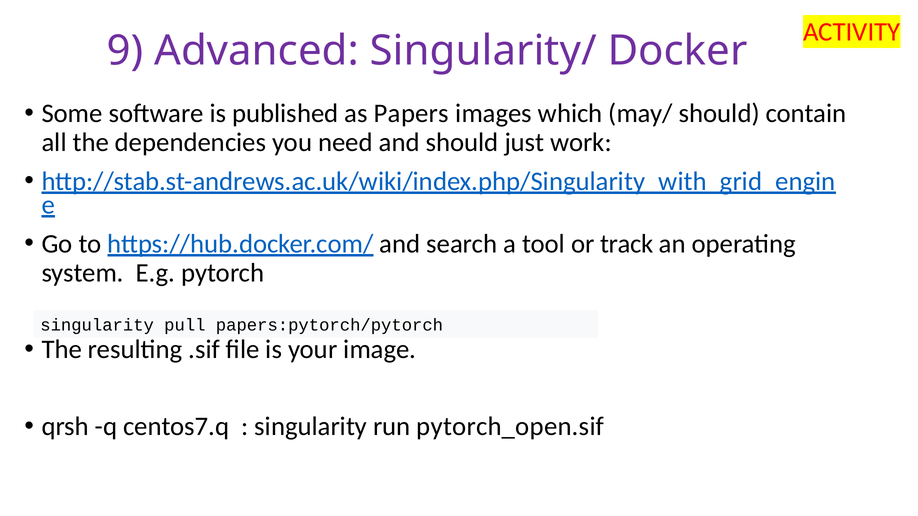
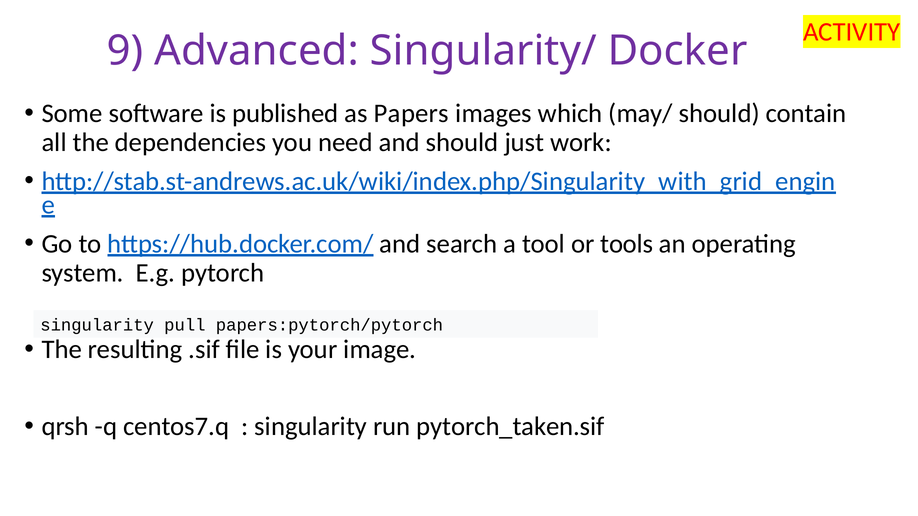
track: track -> tools (627, 244)
pytorch_open.sif: pytorch_open.sif -> pytorch_taken.sif (510, 427)
